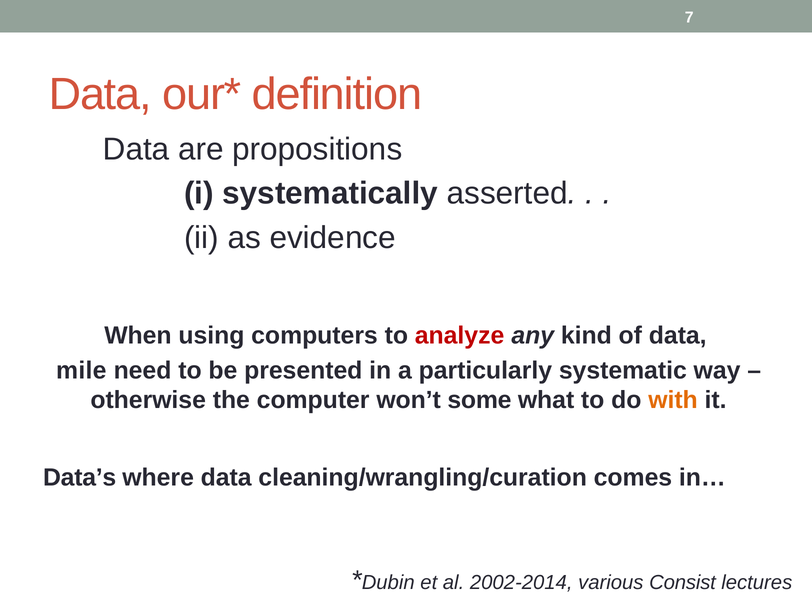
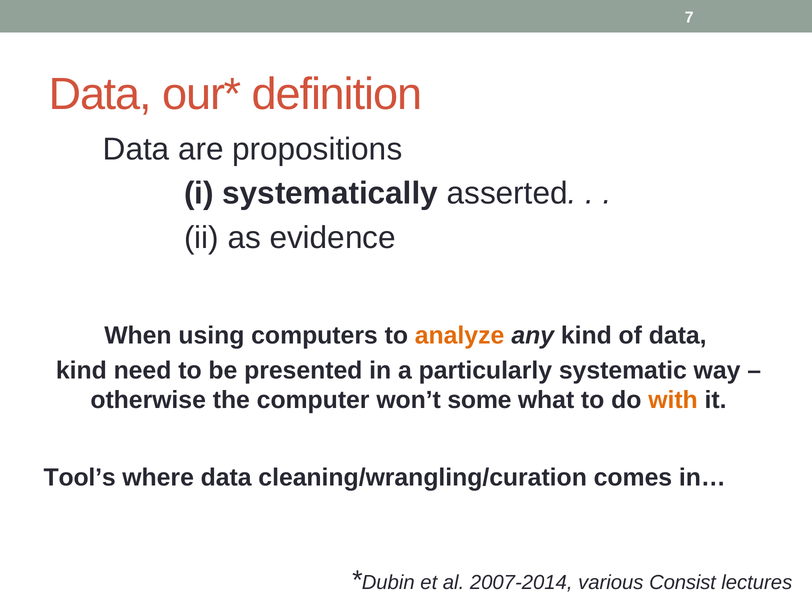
analyze colour: red -> orange (460, 336)
mile: mile -> kind (81, 370)
Data’s: Data’s -> Tool’s (80, 478)
2002-2014: 2002-2014 -> 2007-2014 (521, 583)
